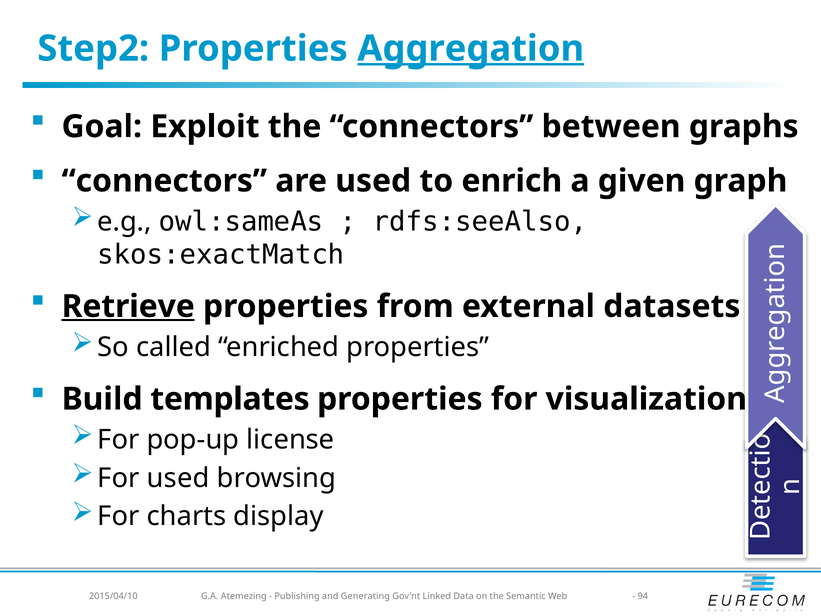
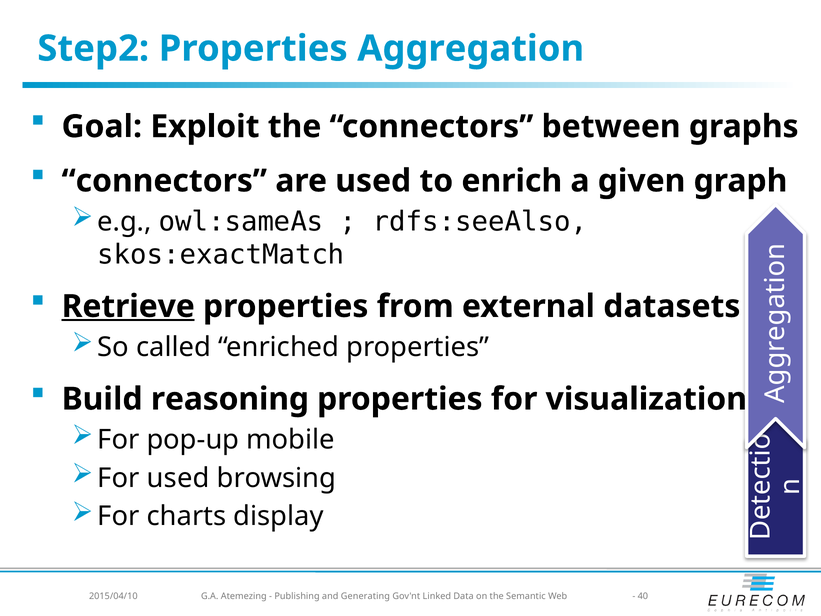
Aggregation underline: present -> none (471, 49)
templates: templates -> reasoning (230, 399)
license: license -> mobile (290, 440)
94: 94 -> 40 (643, 596)
